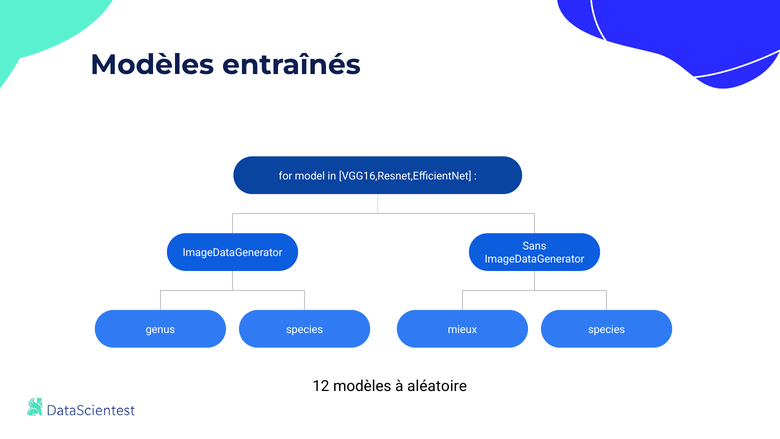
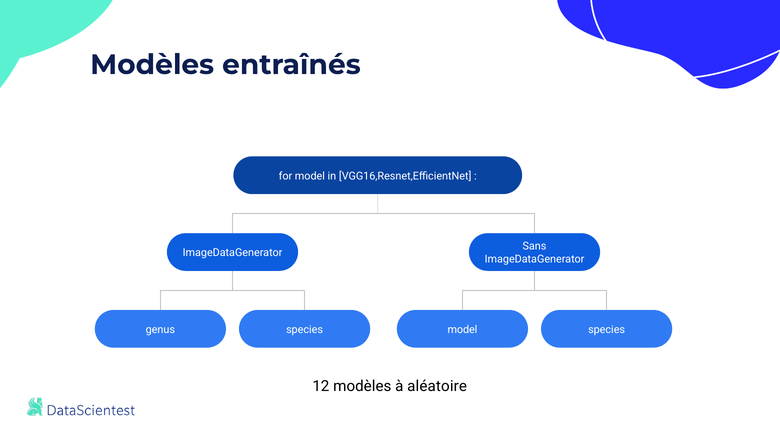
species mieux: mieux -> model (462, 329)
